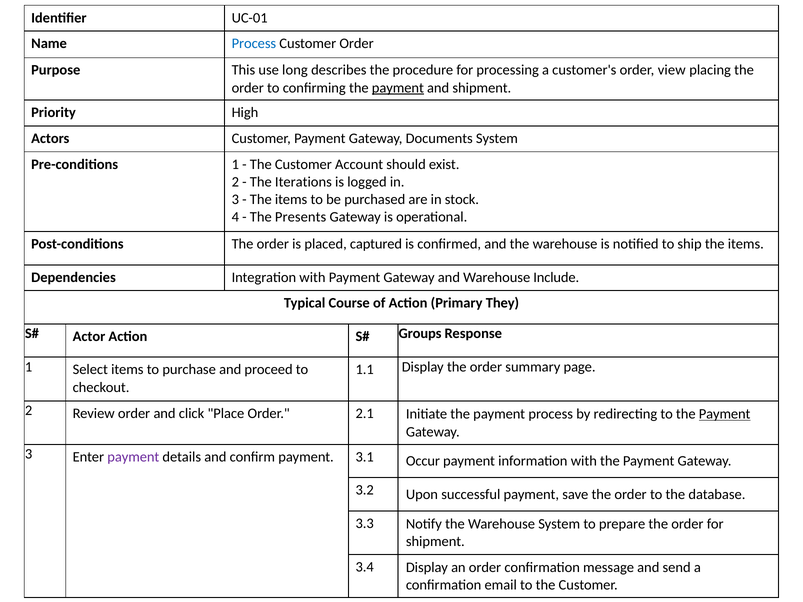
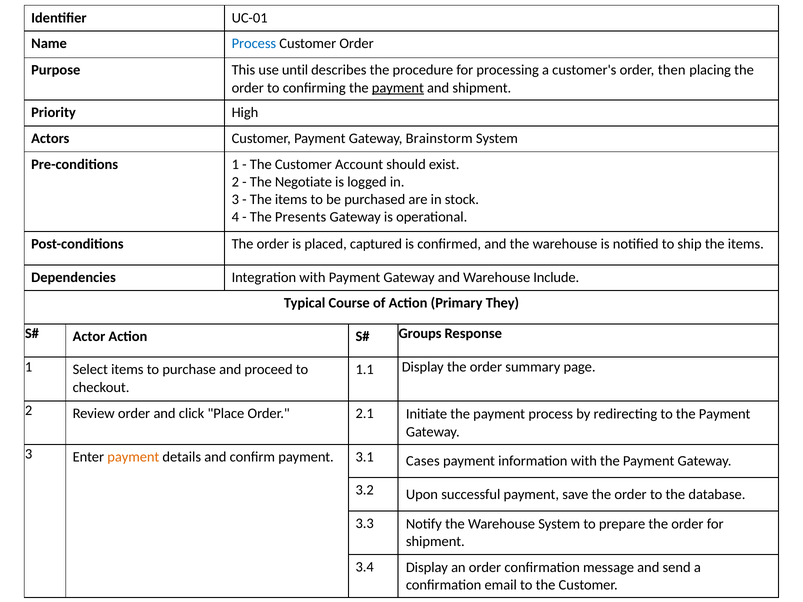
long: long -> until (295, 70)
view: view -> then (672, 70)
Documents: Documents -> Brainstorm (439, 138)
Iterations: Iterations -> Negotiate (303, 182)
Payment underline: present -> none (725, 414)
payment colour: purple -> orange (133, 457)
Occur: Occur -> Cases (423, 461)
